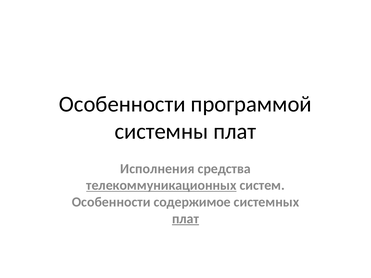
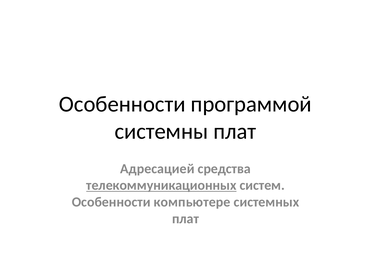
Исполнения: Исполнения -> Адресацией (157, 169)
содержимое: содержимое -> компьютере (192, 202)
плат underline: present -> none (185, 219)
